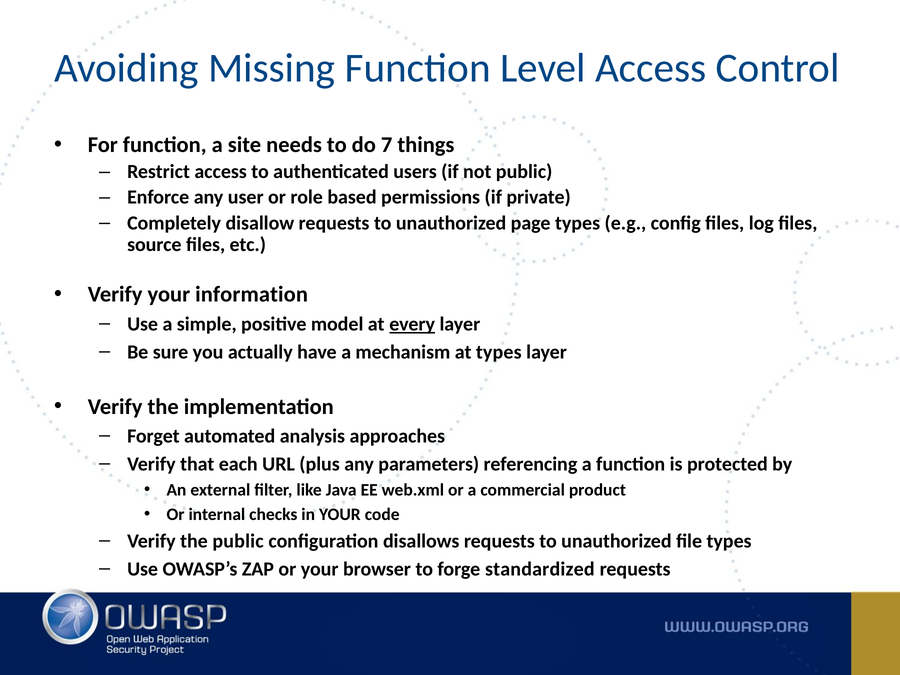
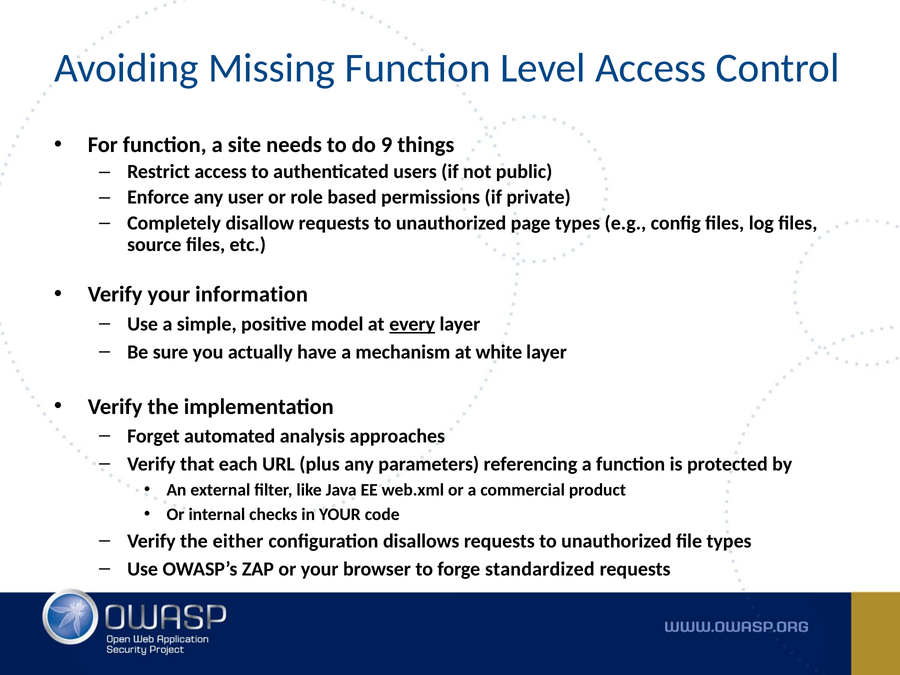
7: 7 -> 9 (387, 145)
at types: types -> white (499, 352)
the public: public -> either (238, 541)
